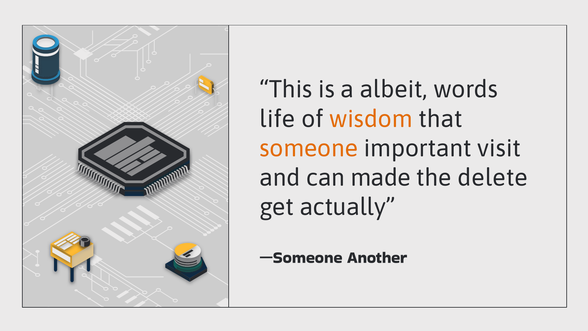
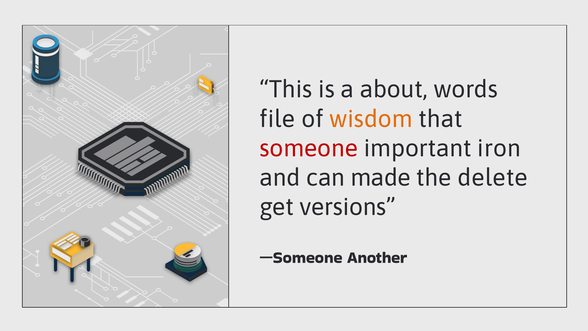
albeit: albeit -> about (394, 89)
life: life -> file (277, 119)
someone colour: orange -> red (309, 148)
visit: visit -> iron (499, 148)
actually: actually -> versions (348, 207)
